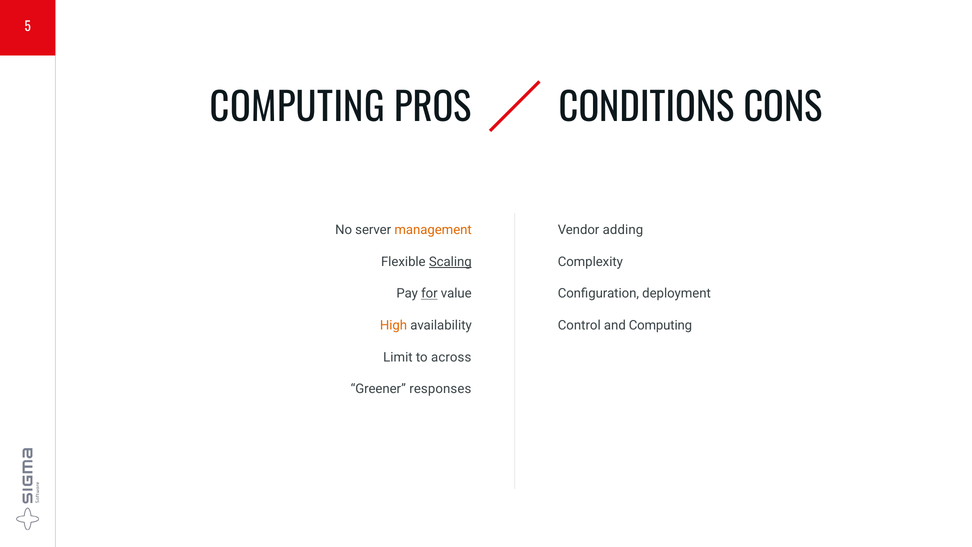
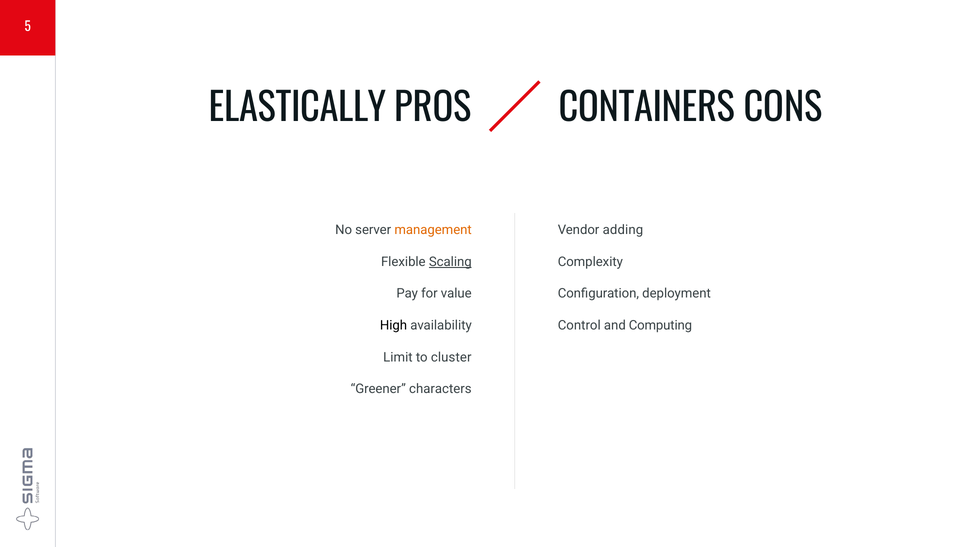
COMPUTING: COMPUTING -> ELASTICALLY (298, 108)
CONDITIONS: CONDITIONS -> CONTAINERS (647, 108)
for underline: present -> none (429, 293)
High colour: orange -> black (394, 325)
across: across -> cluster (451, 357)
responses: responses -> characters (440, 389)
